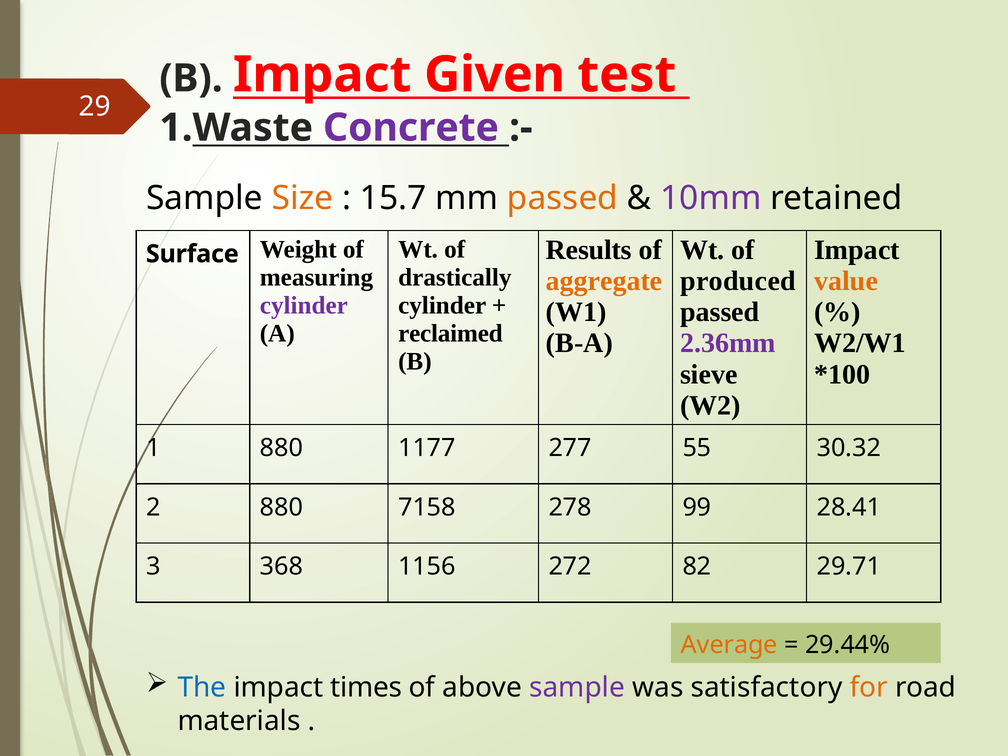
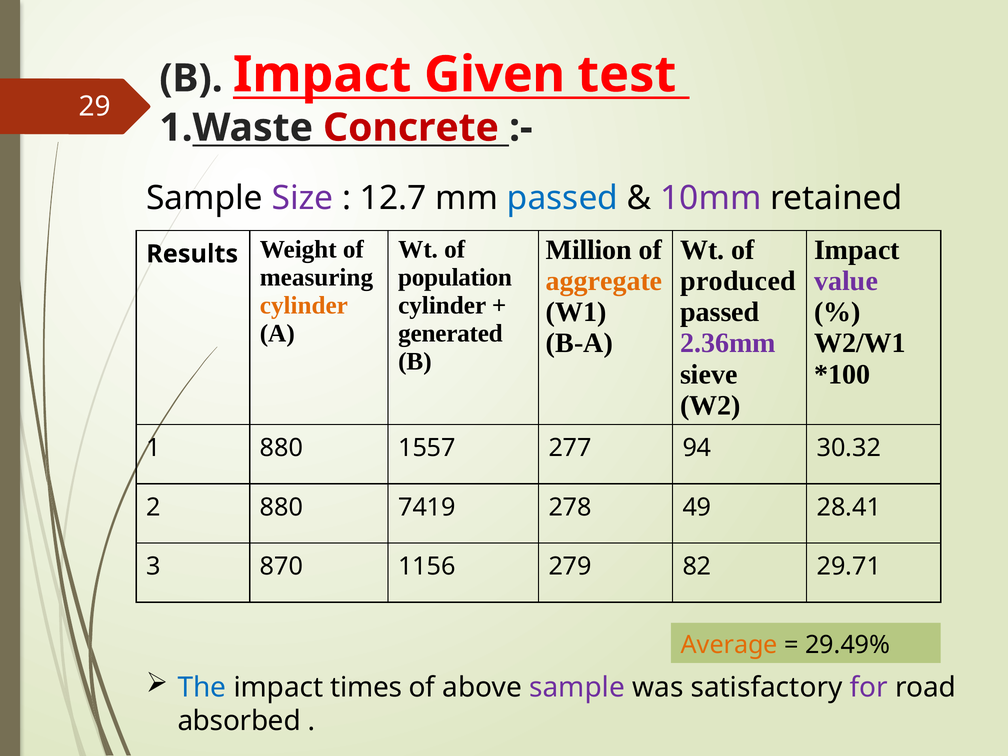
Concrete colour: purple -> red (411, 128)
Size colour: orange -> purple (303, 198)
15.7: 15.7 -> 12.7 (393, 198)
passed colour: orange -> blue (562, 198)
Results: Results -> Million (589, 250)
Surface: Surface -> Results (192, 254)
drastically: drastically -> population (455, 278)
value colour: orange -> purple (846, 281)
cylinder colour: purple -> orange (304, 305)
reclaimed: reclaimed -> generated (450, 333)
1177: 1177 -> 1557 (427, 448)
55: 55 -> 94 (697, 448)
7158: 7158 -> 7419 (427, 507)
99: 99 -> 49 (697, 507)
368: 368 -> 870 (281, 567)
272: 272 -> 279 (570, 567)
29.44%: 29.44% -> 29.49% (848, 645)
for colour: orange -> purple (869, 687)
materials: materials -> absorbed (239, 721)
